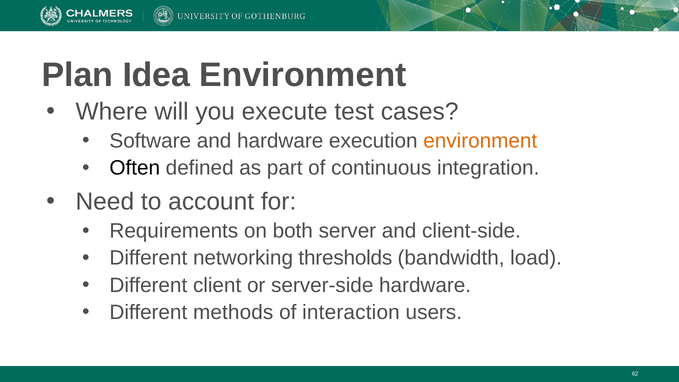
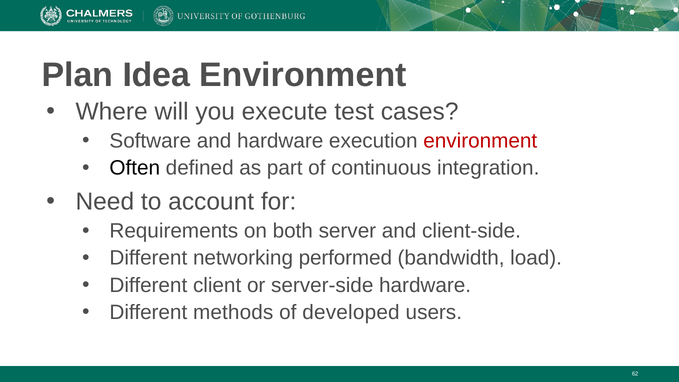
environment colour: orange -> red (480, 141)
thresholds: thresholds -> performed (345, 258)
interaction: interaction -> developed (351, 312)
